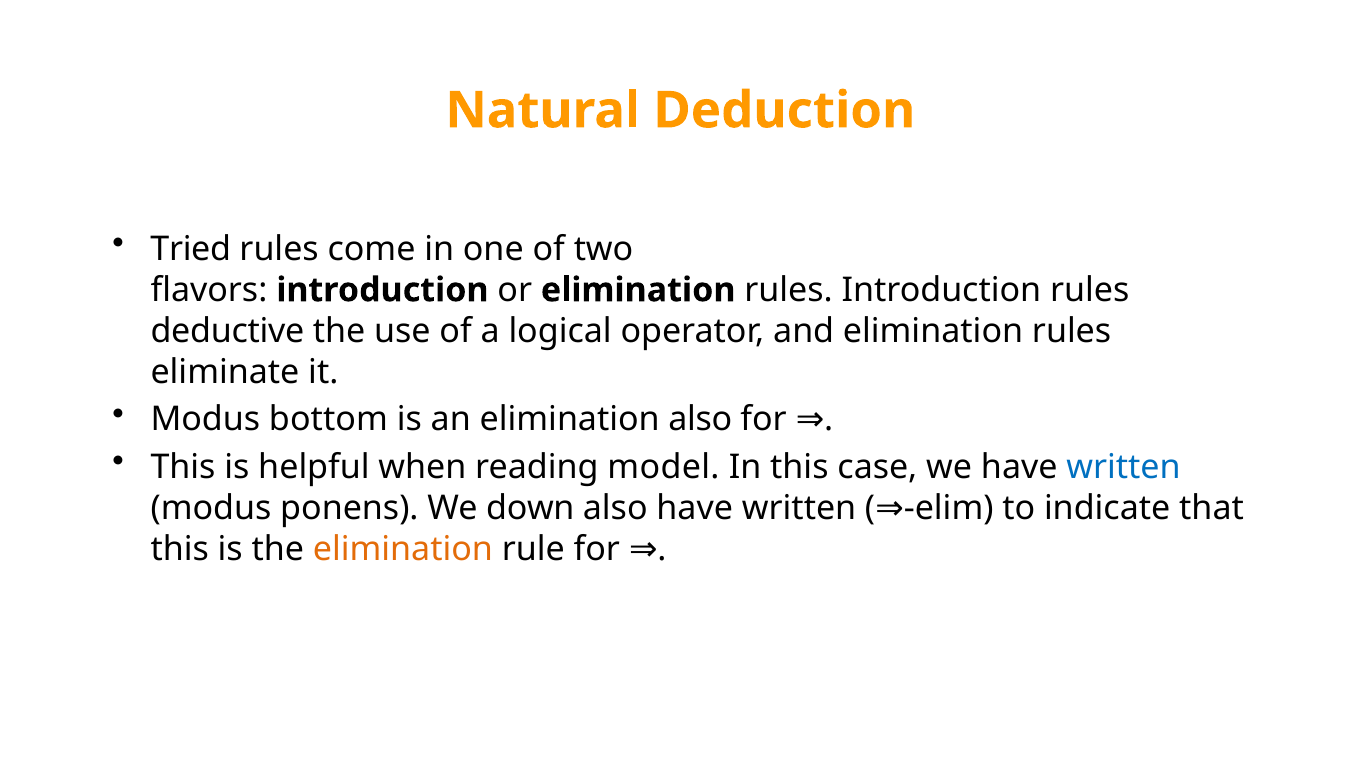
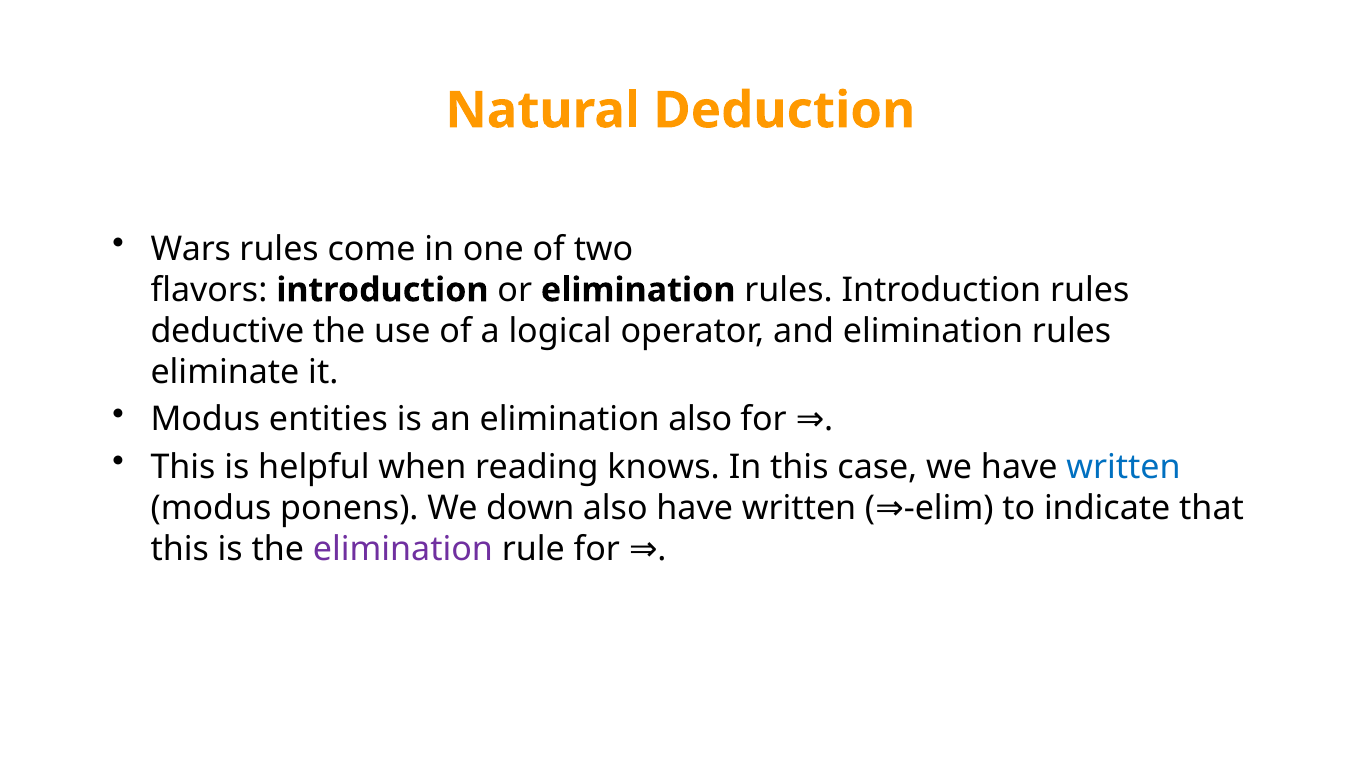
Tried: Tried -> Wars (191, 249)
bottom: bottom -> entities (328, 419)
model: model -> knows (664, 467)
elimination colour: orange -> purple (403, 548)
